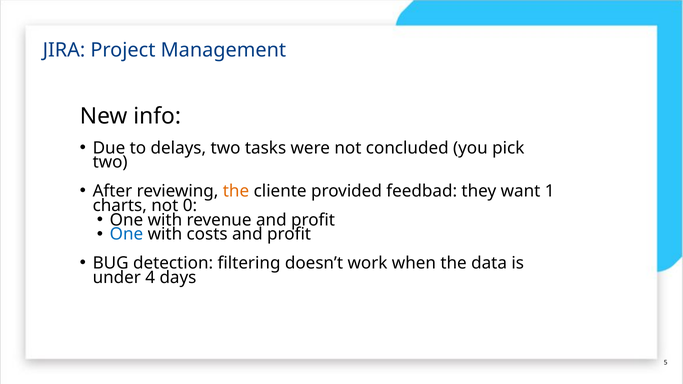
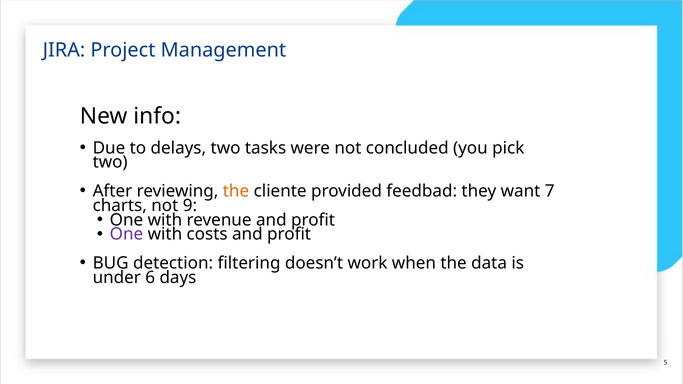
1: 1 -> 7 (550, 191)
0: 0 -> 9 (190, 206)
One colour: blue -> purple (126, 234)
4: 4 -> 6 (150, 278)
